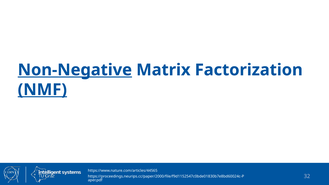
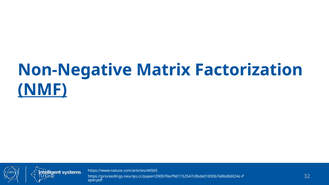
Non-Negative underline: present -> none (75, 70)
